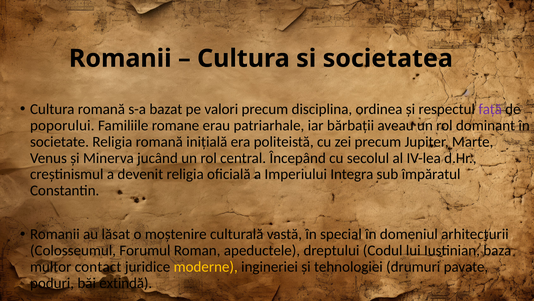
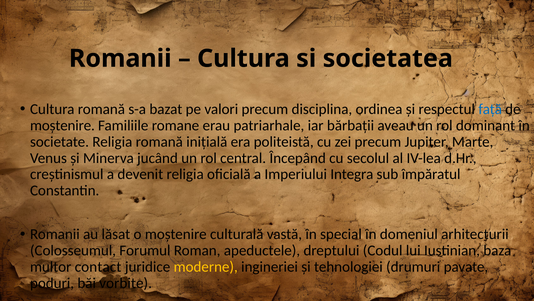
față colour: purple -> blue (490, 109)
poporului: poporului -> moștenire (62, 125)
extindă: extindă -> vorbite (126, 283)
